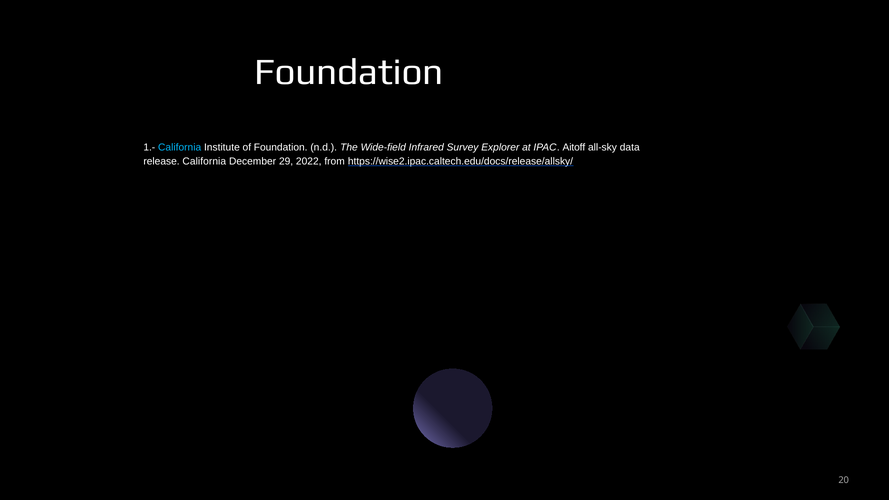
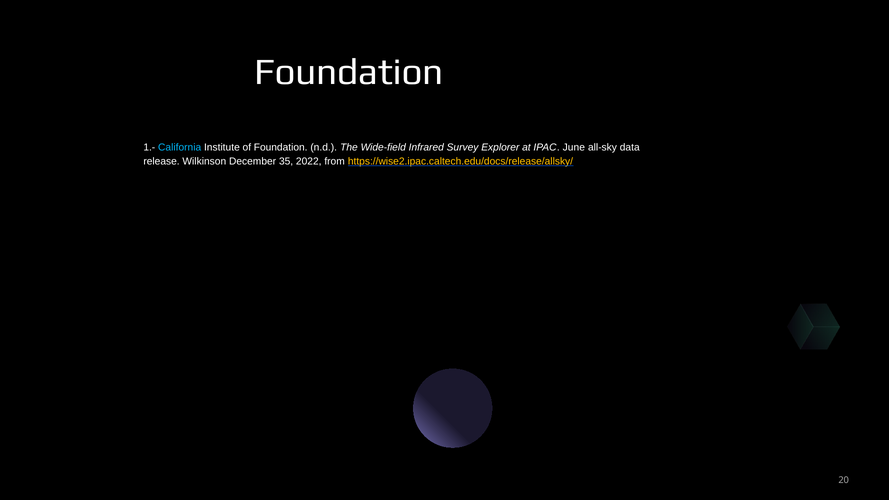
Aitoff: Aitoff -> June (574, 147)
release California: California -> Wilkinson (204, 161)
29: 29 -> 35 (286, 161)
https://wise2.ipac.caltech.edu/docs/release/allsky/ colour: white -> yellow (460, 161)
